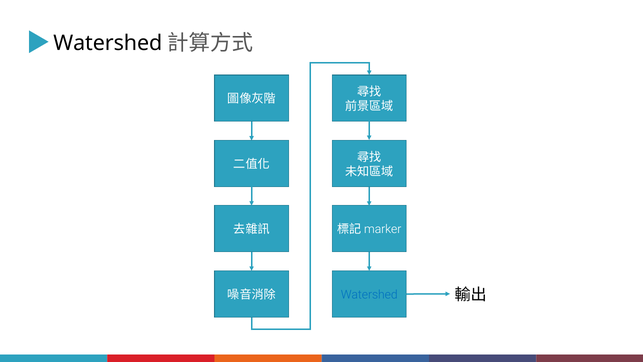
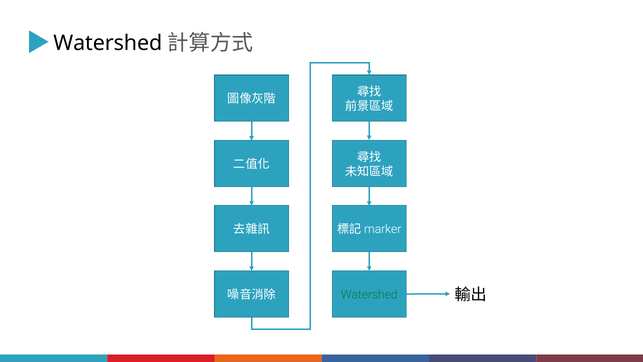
Watershed colour: blue -> green (369, 295)
